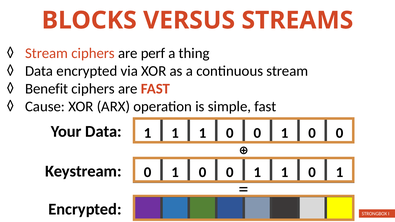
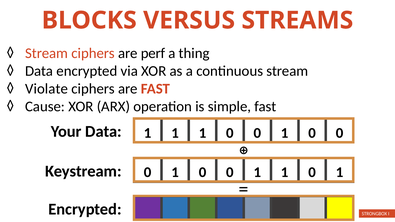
Benefit: Benefit -> Violate (47, 89)
